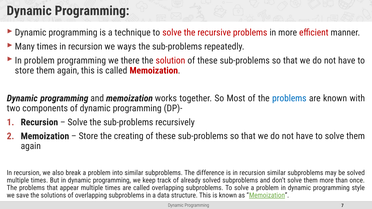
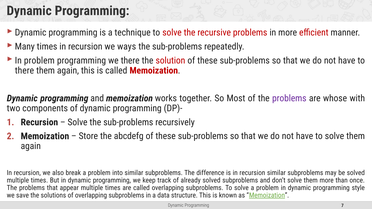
store: store -> there (24, 71)
problems colour: blue -> purple (289, 98)
are known: known -> whose (335, 98)
creating: creating -> abcdefg (129, 136)
